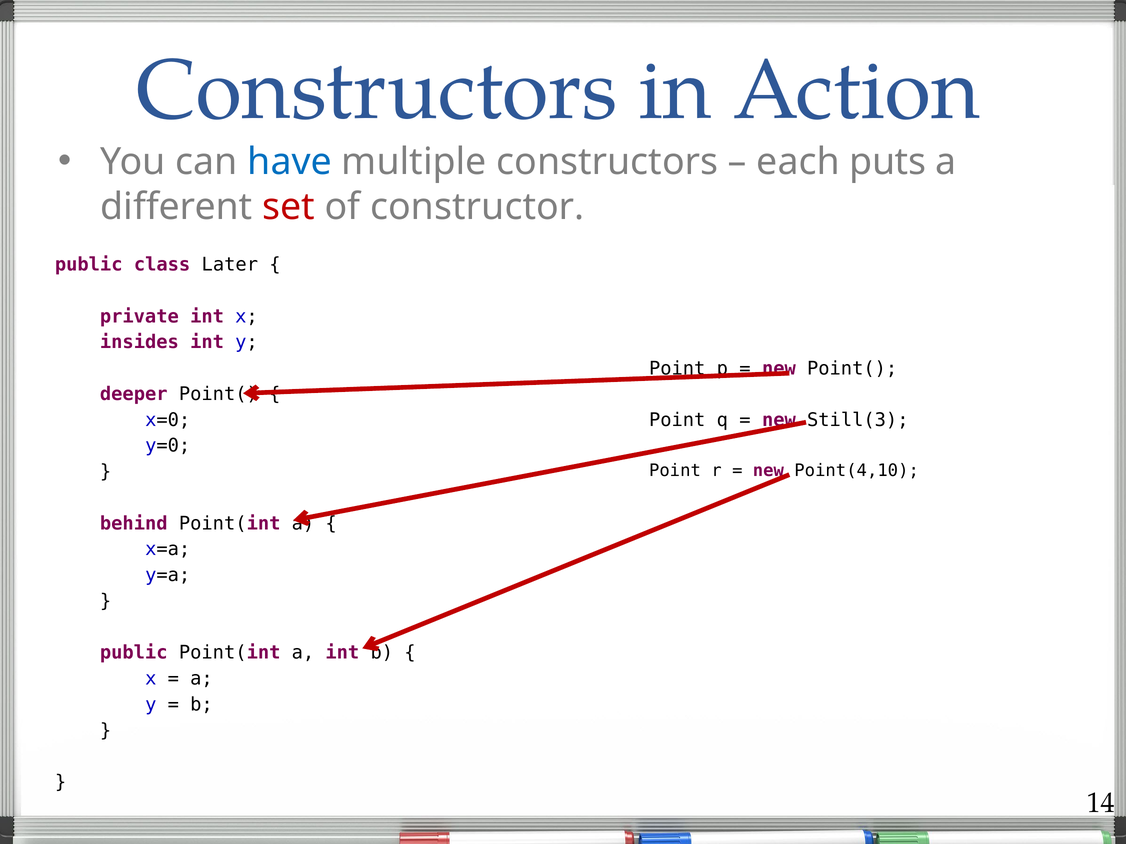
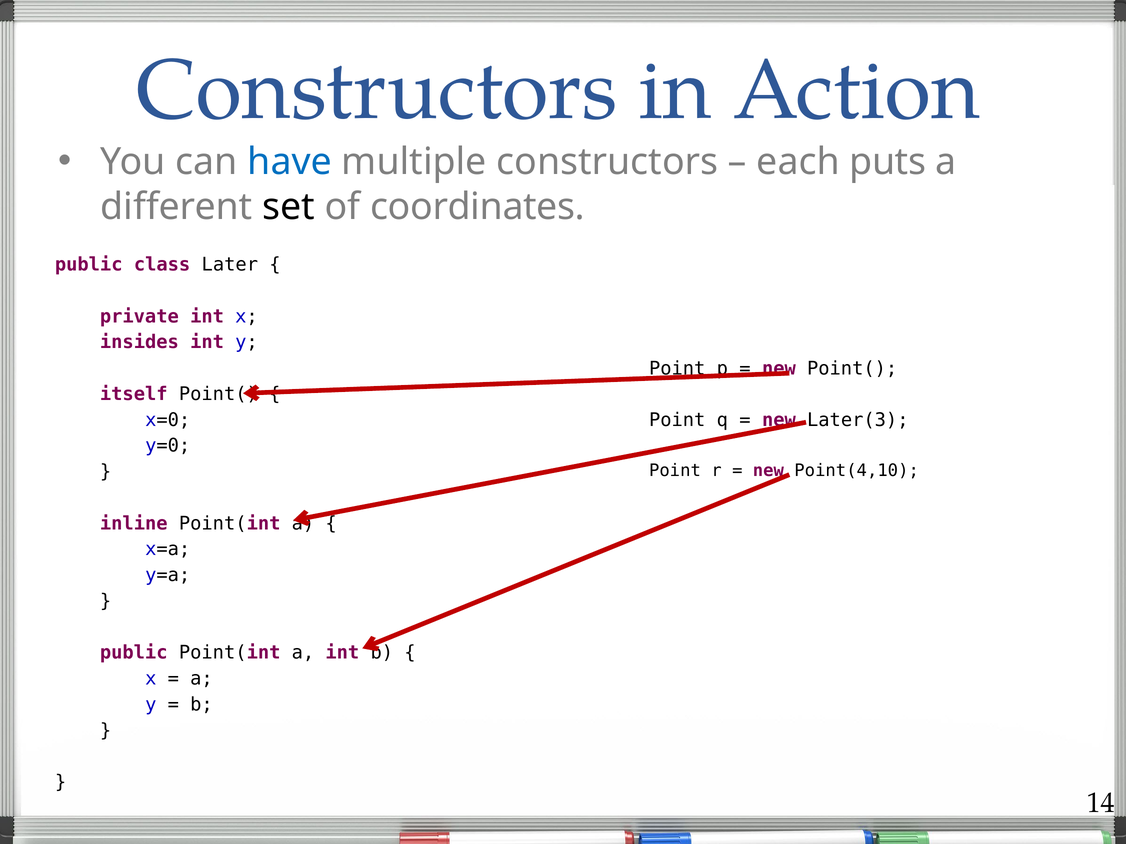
set colour: red -> black (289, 207)
constructor: constructor -> coordinates (478, 207)
deeper: deeper -> itself (134, 394)
Still(3: Still(3 -> Later(3 (858, 420)
behind: behind -> inline (134, 524)
